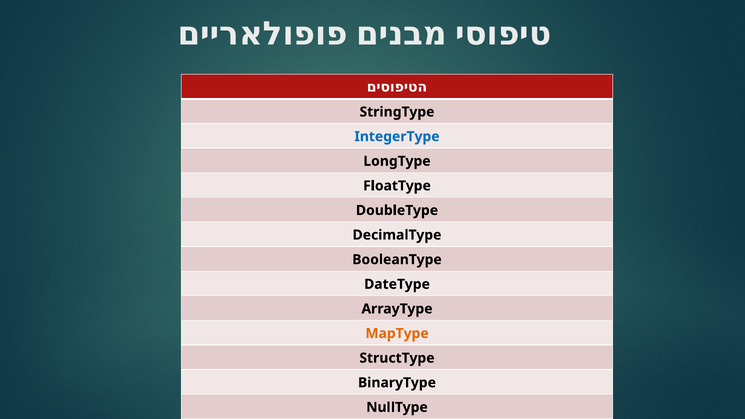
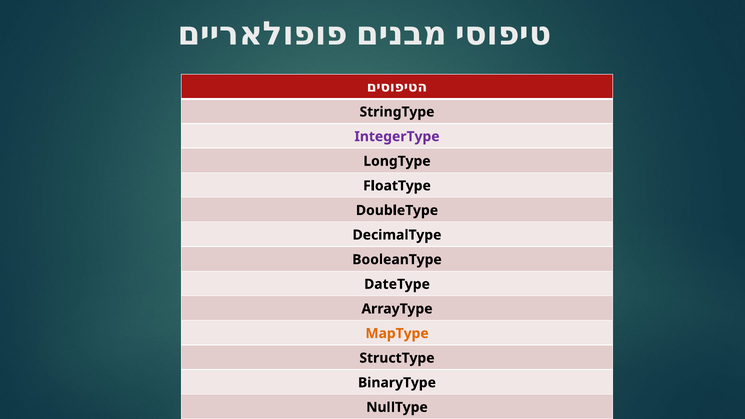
IntegerType colour: blue -> purple (397, 137)
